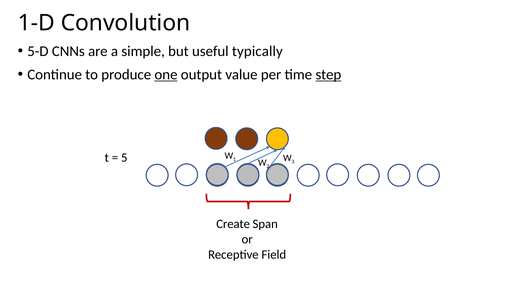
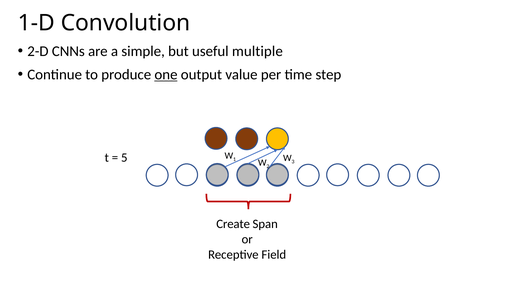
5-D: 5-D -> 2-D (38, 51)
typically: typically -> multiple (257, 51)
step underline: present -> none (328, 75)
